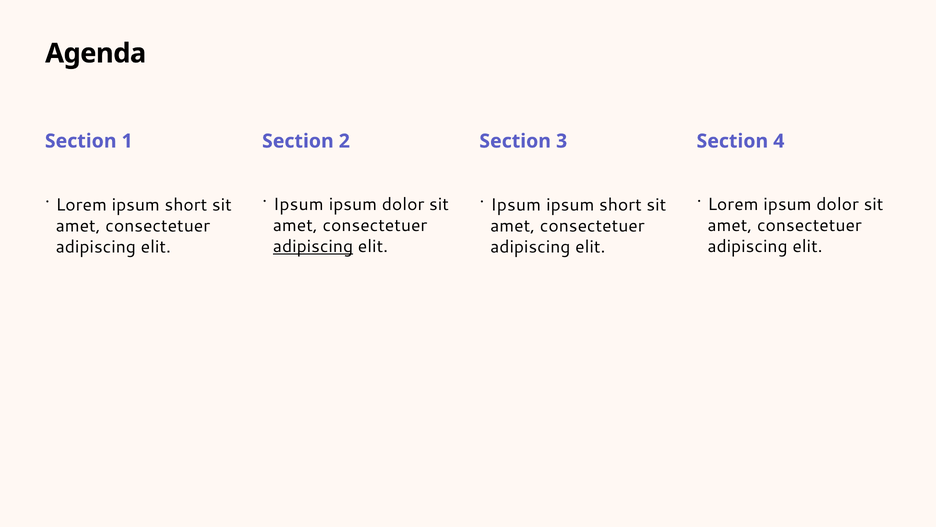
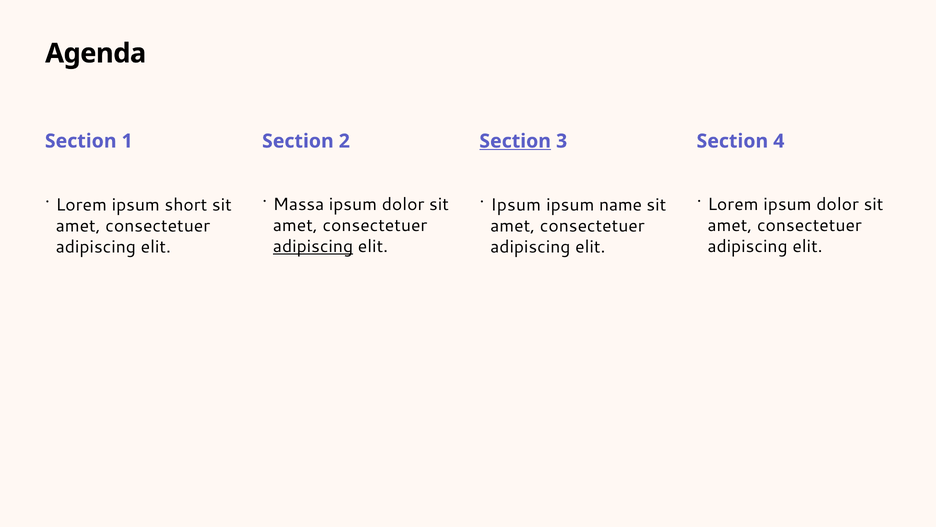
Section underline: none -> present (515, 141)
Ipsum: Ipsum -> Massa (299, 204)
short: short -> name (621, 205)
